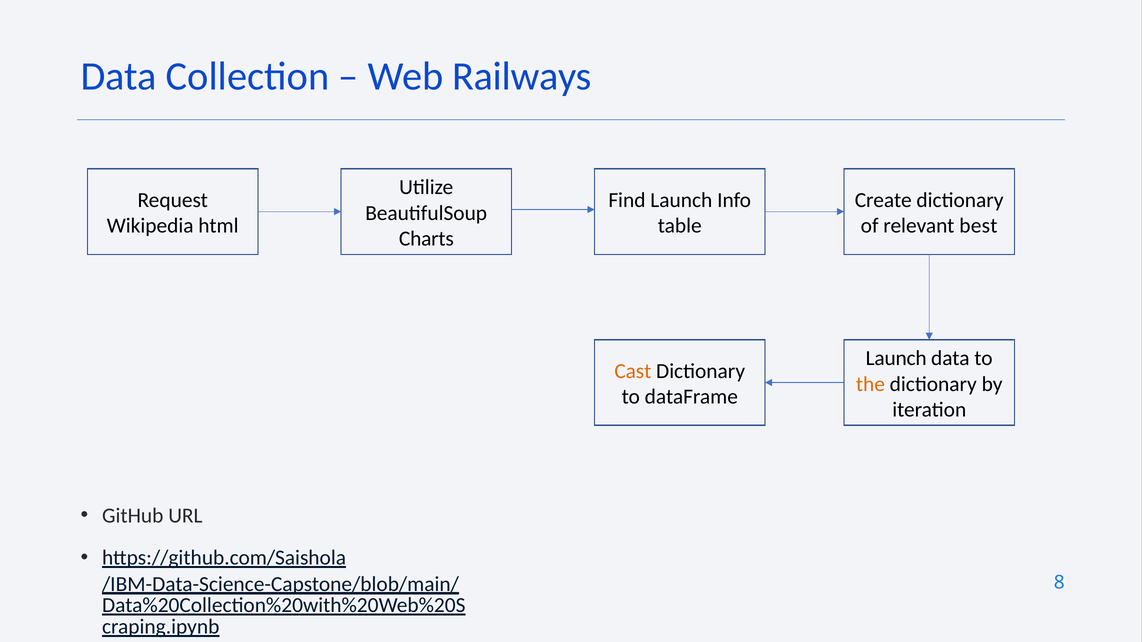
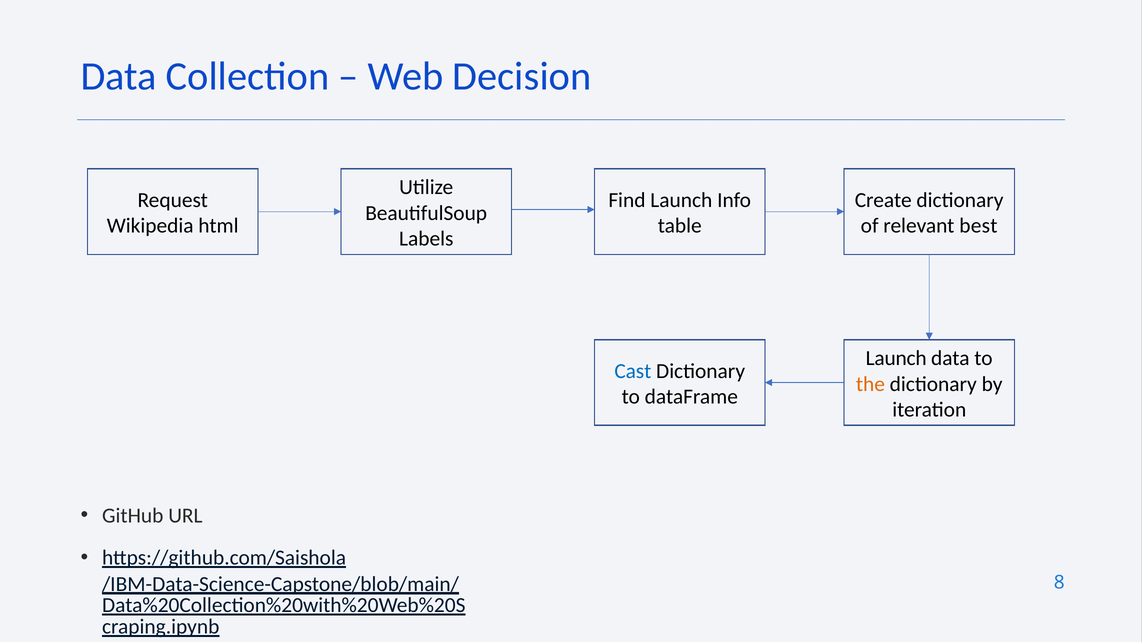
Railways: Railways -> Decision (522, 76)
Charts: Charts -> Labels (426, 239)
Cast colour: orange -> blue (633, 371)
